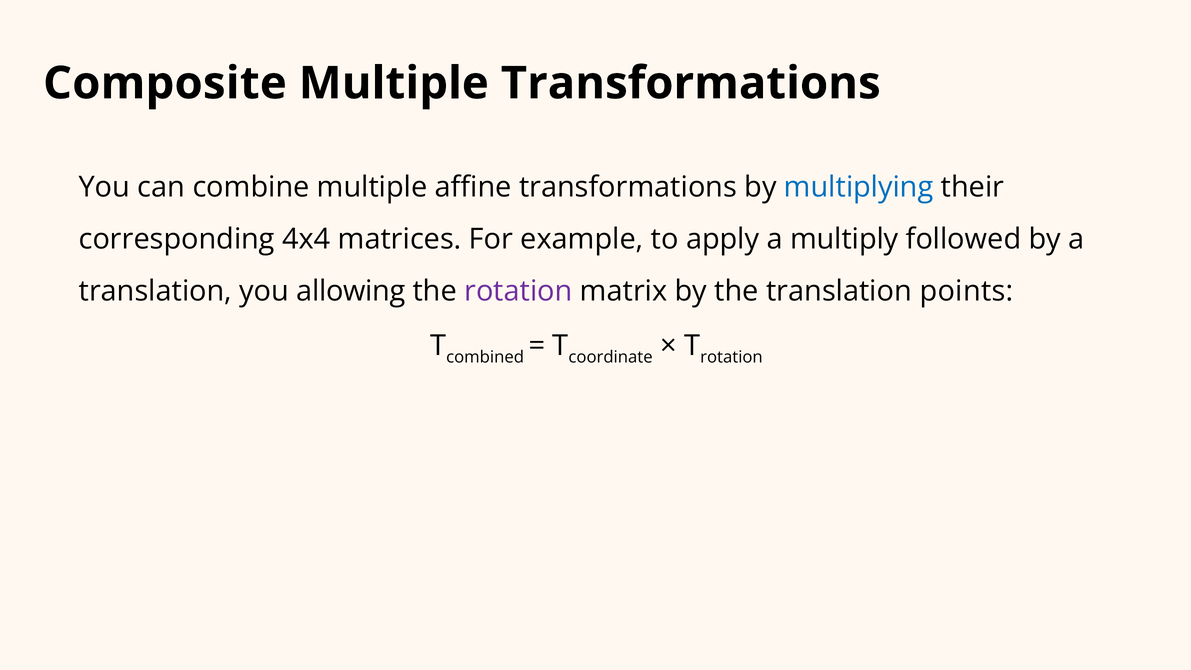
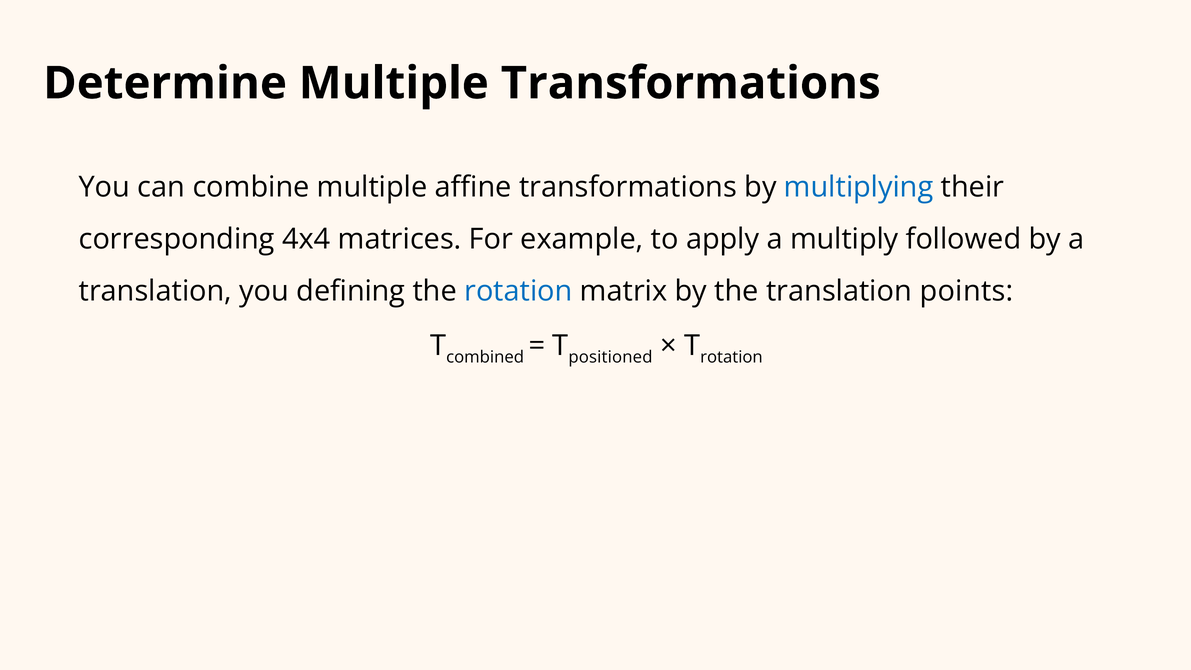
Composite: Composite -> Determine (165, 83)
allowing: allowing -> defining (351, 291)
rotation colour: purple -> blue (518, 291)
coordinate: coordinate -> positioned (610, 357)
